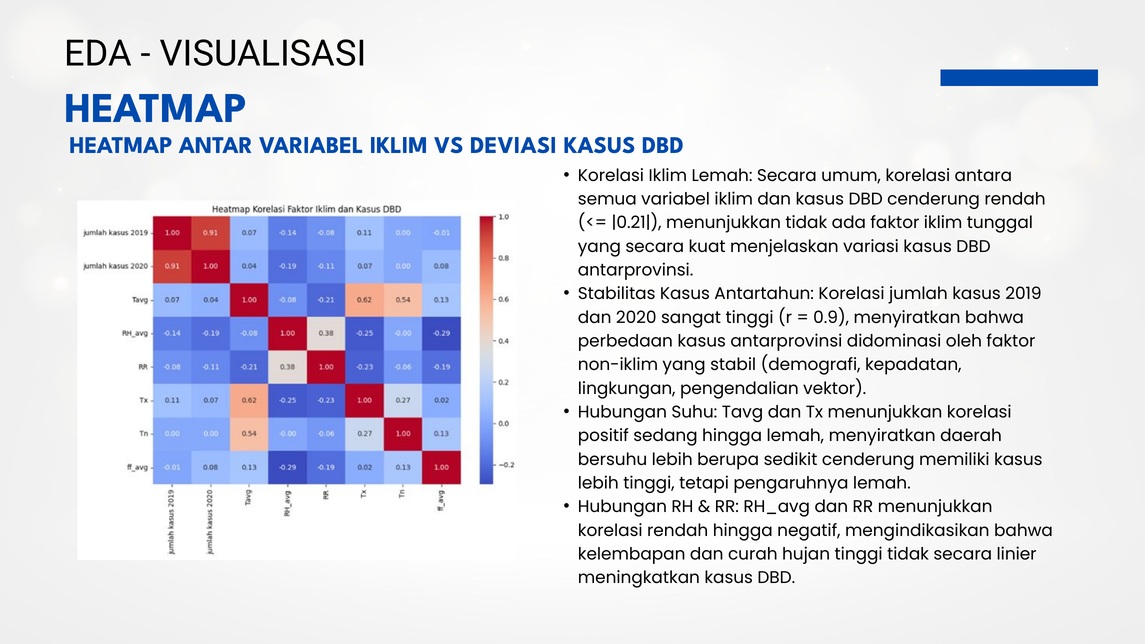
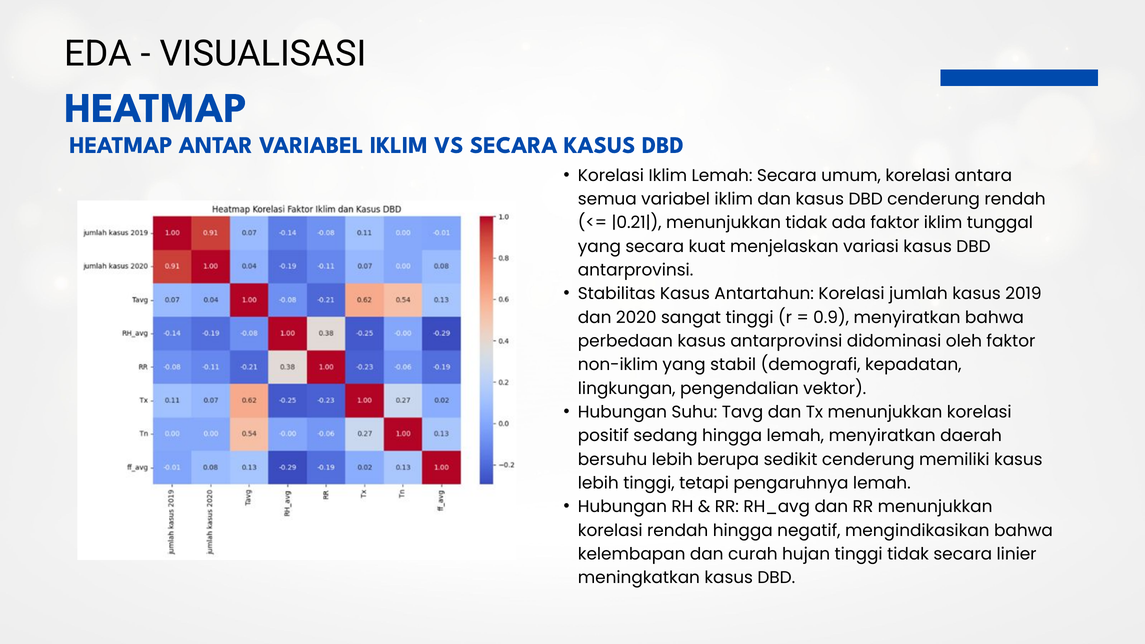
VS DEVIASI: DEVIASI -> SECARA (514, 145)
